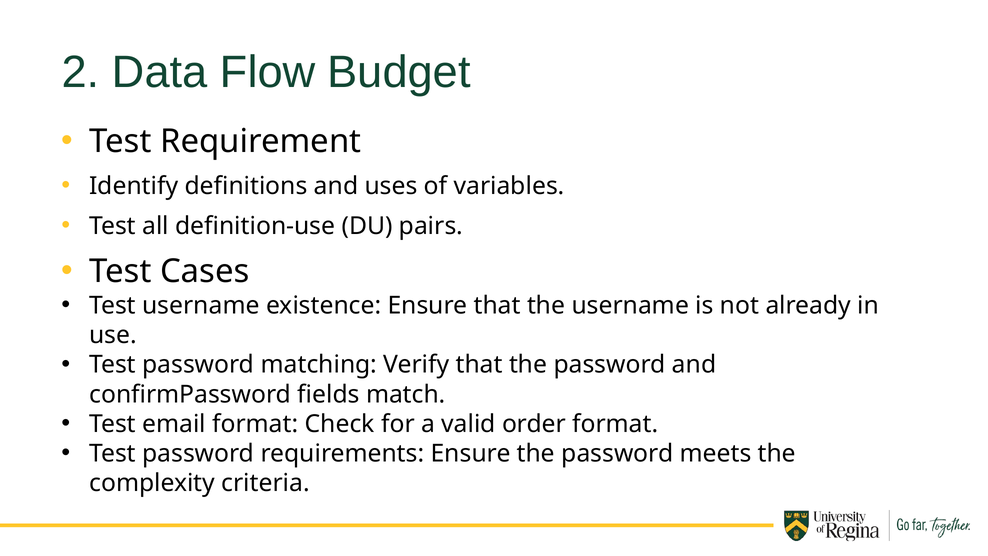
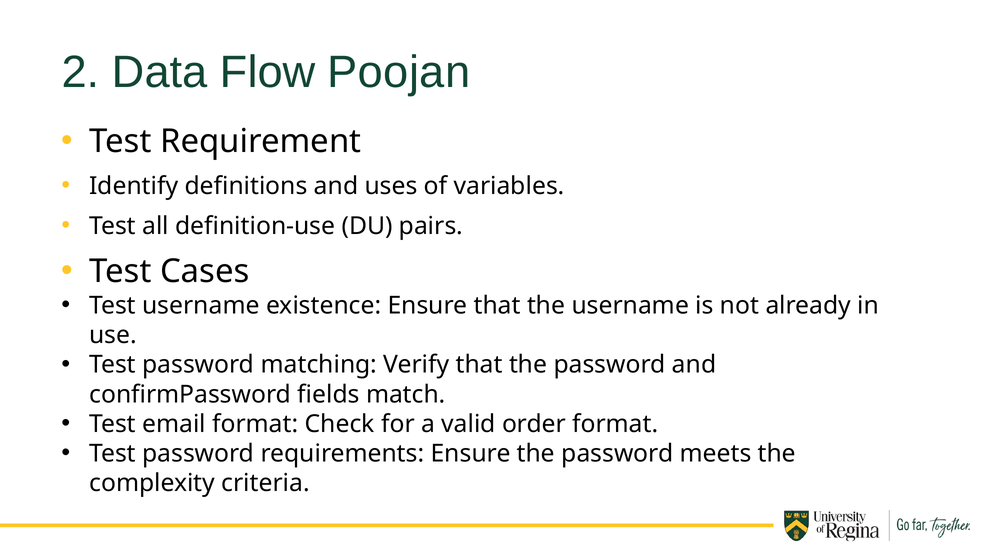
Budget: Budget -> Poojan (399, 72)
